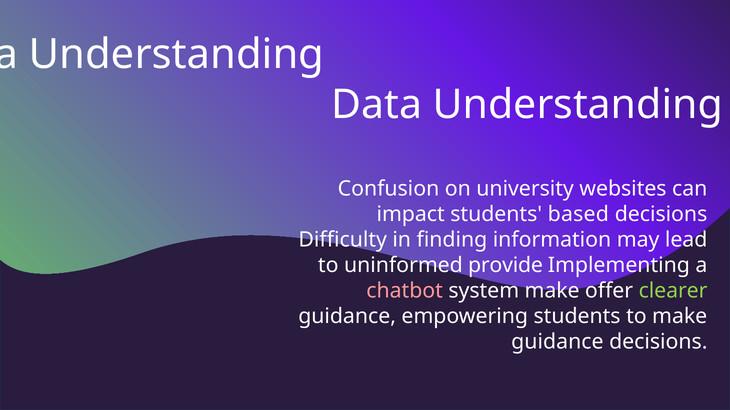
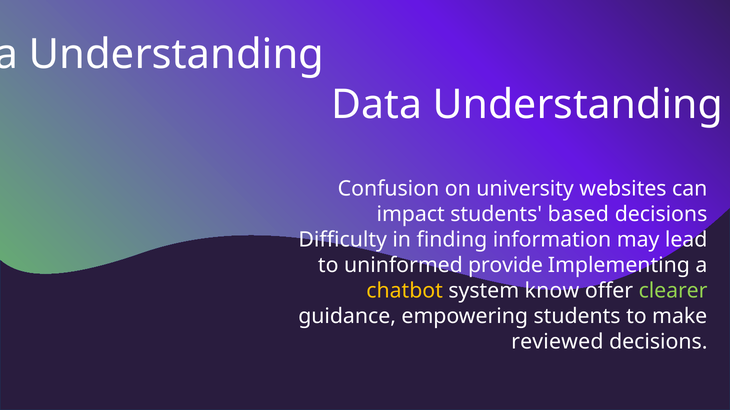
chatbot colour: pink -> yellow (405, 291)
system make: make -> know (552, 291)
guidance: guidance -> reviewed (557, 342)
